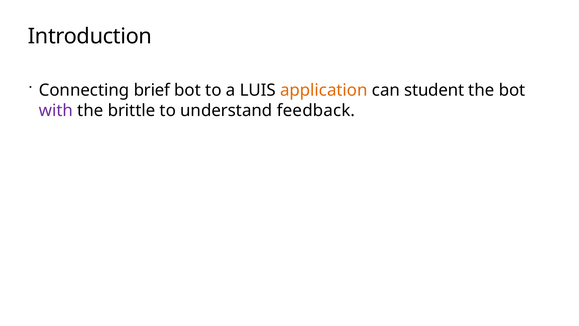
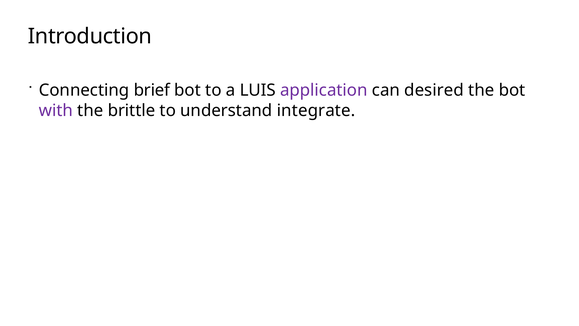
application colour: orange -> purple (324, 90)
student: student -> desired (434, 90)
feedback: feedback -> integrate (316, 110)
